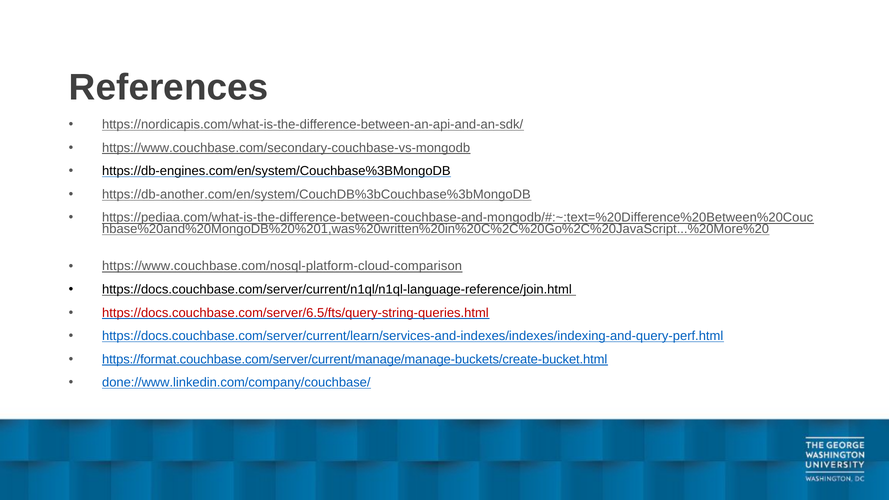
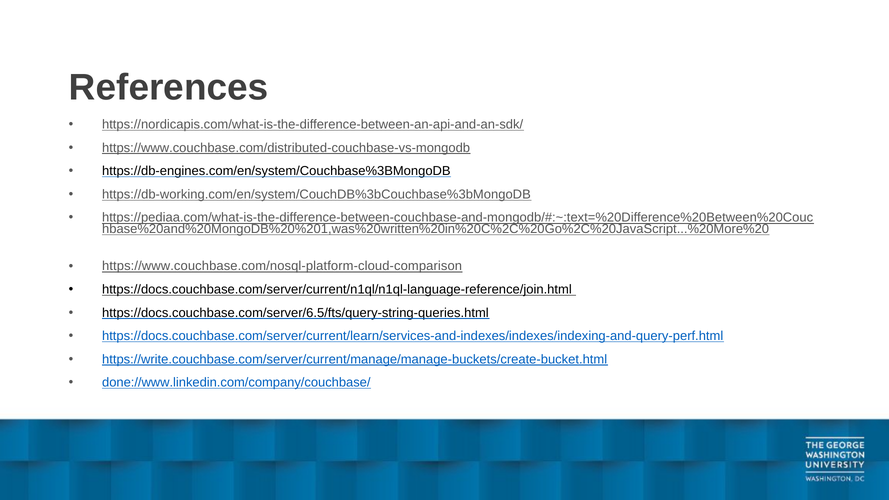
https://www.couchbase.com/secondary-couchbase-vs-mongodb: https://www.couchbase.com/secondary-couchbase-vs-mongodb -> https://www.couchbase.com/distributed-couchbase-vs-mongodb (286, 148)
https://db-another.com/en/system/CouchDB%3bCouchbase%3bMongoDB: https://db-another.com/en/system/CouchDB%3bCouchbase%3bMongoDB -> https://db-working.com/en/system/CouchDB%3bCouchbase%3bMongoDB (316, 194)
https://docs.couchbase.com/server/6.5/fts/query-string-queries.html colour: red -> black (295, 313)
https://format.couchbase.com/server/current/manage/manage-buckets/create-bucket.html: https://format.couchbase.com/server/current/manage/manage-buckets/create-bucket.html -> https://write.couchbase.com/server/current/manage/manage-buckets/create-bucket.html (355, 359)
